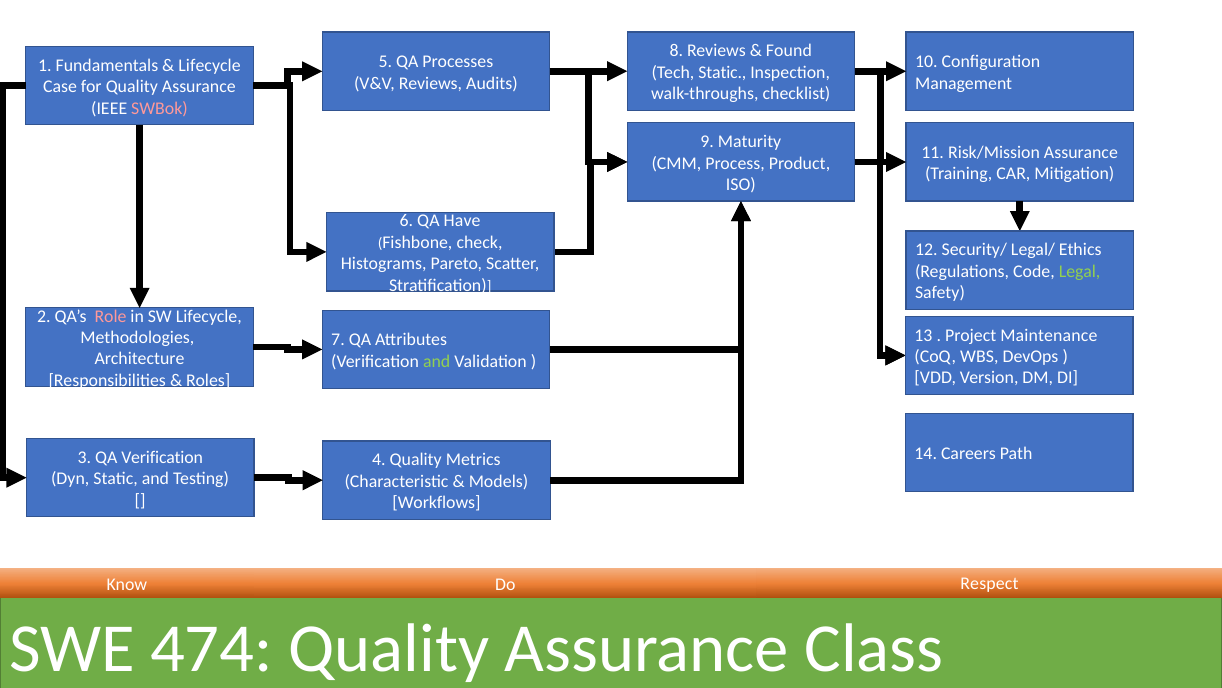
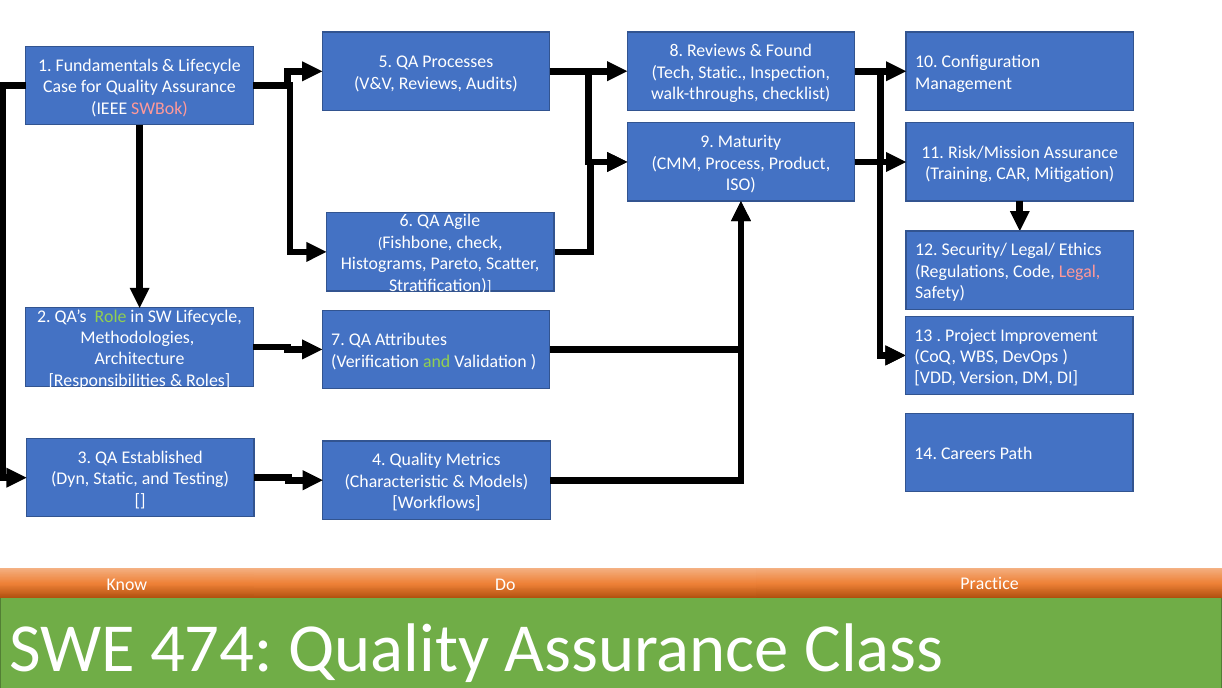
Have: Have -> Agile (462, 221)
Legal colour: light green -> pink (1080, 271)
Role colour: pink -> light green (111, 316)
Maintenance: Maintenance -> Improvement (1049, 335)
QA Verification: Verification -> Established (162, 457)
Respect: Respect -> Practice (990, 583)
